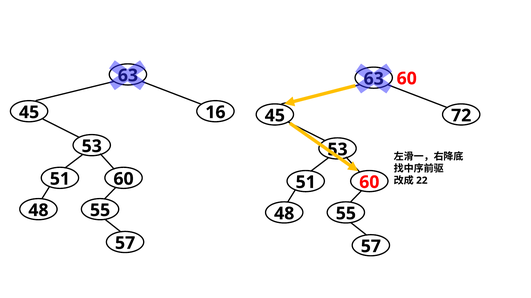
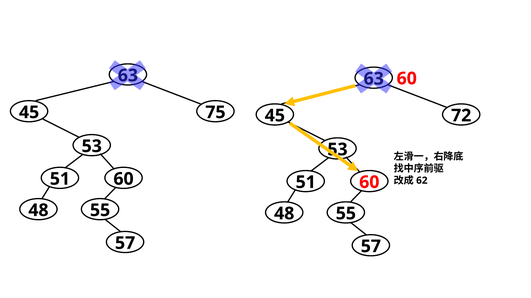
16: 16 -> 75 (215, 113)
22: 22 -> 62 (422, 181)
